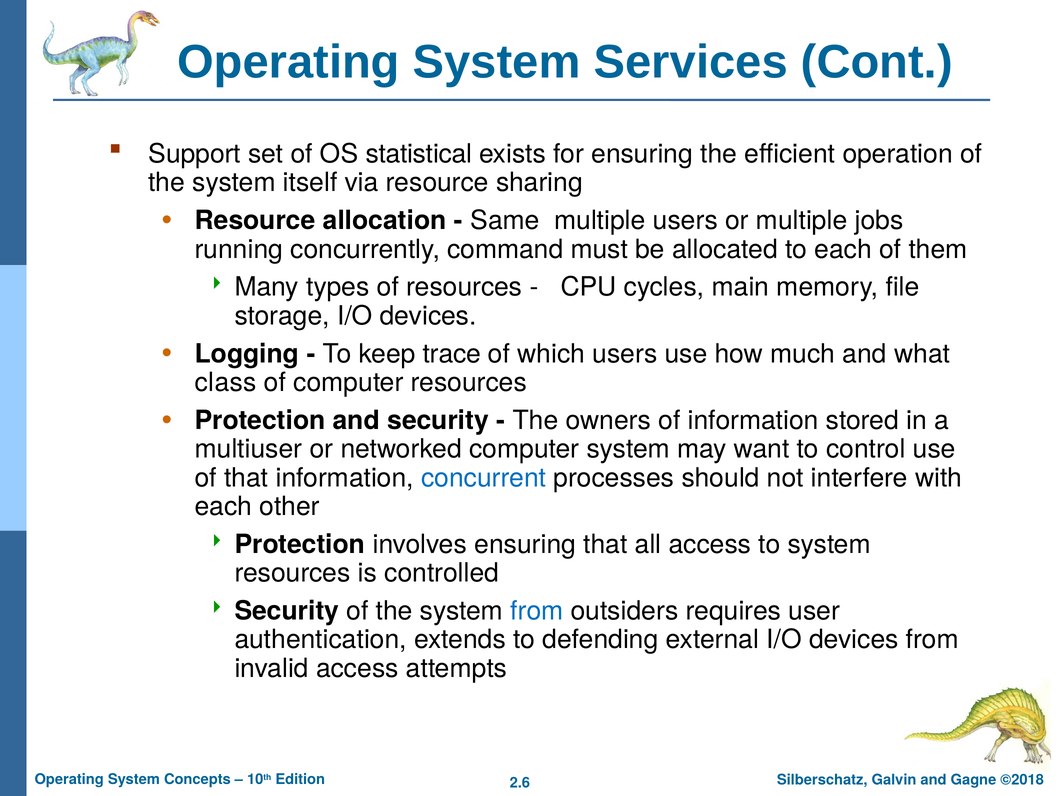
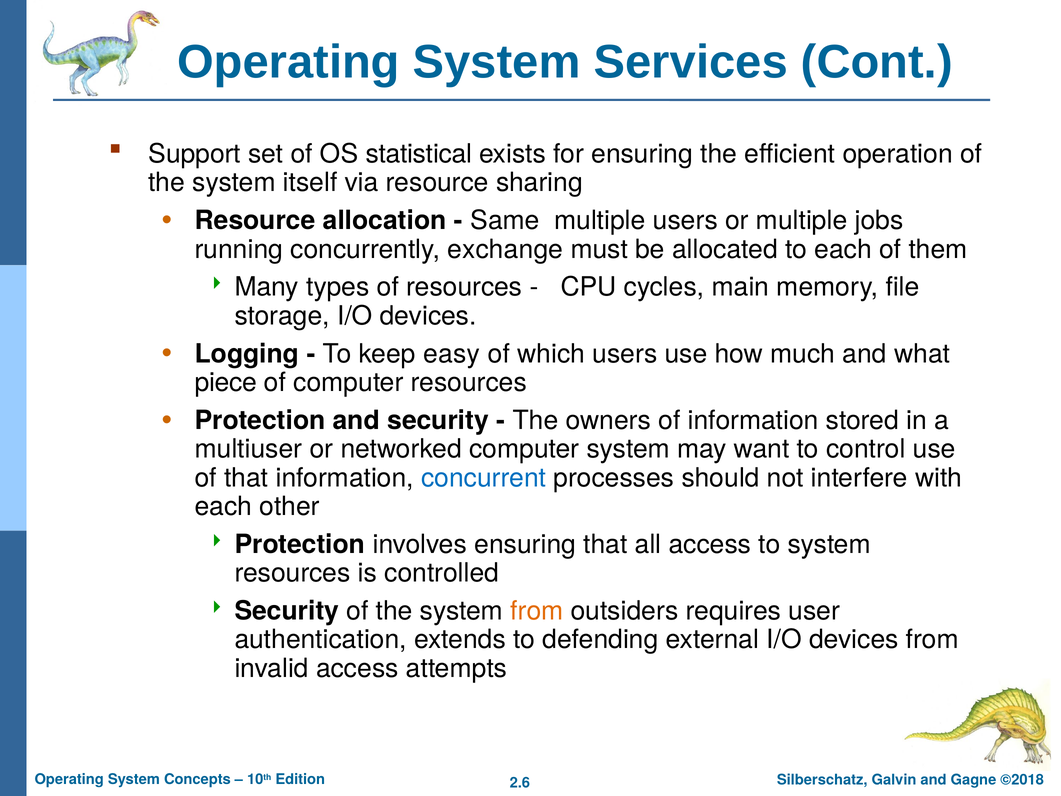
command: command -> exchange (505, 249)
trace: trace -> easy (452, 354)
class: class -> piece (226, 382)
from colour: blue -> orange (537, 611)
